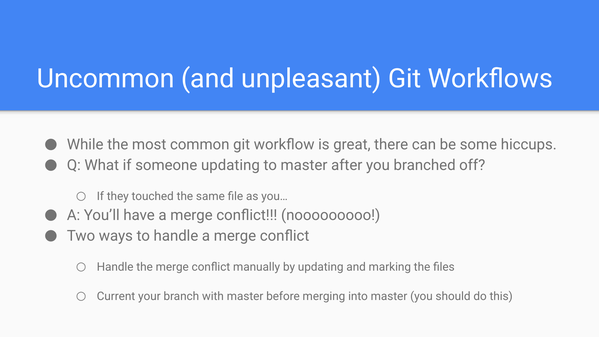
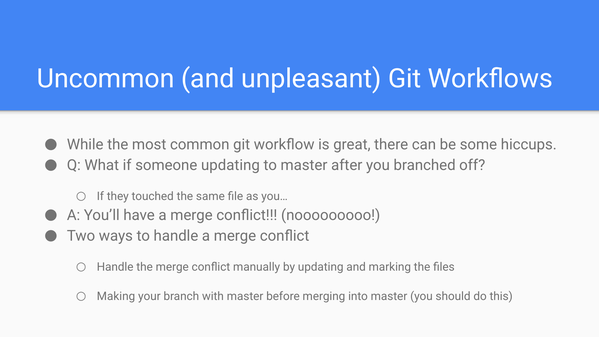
Current: Current -> Making (116, 296)
